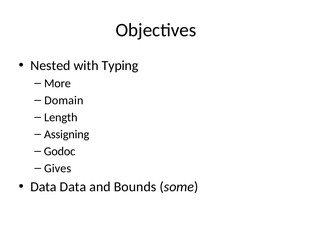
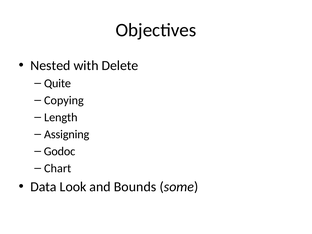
Typing: Typing -> Delete (120, 65)
More: More -> Quite (57, 83)
Domain: Domain -> Copying (64, 100)
Gives: Gives -> Chart (58, 168)
Data Data: Data -> Look (73, 187)
